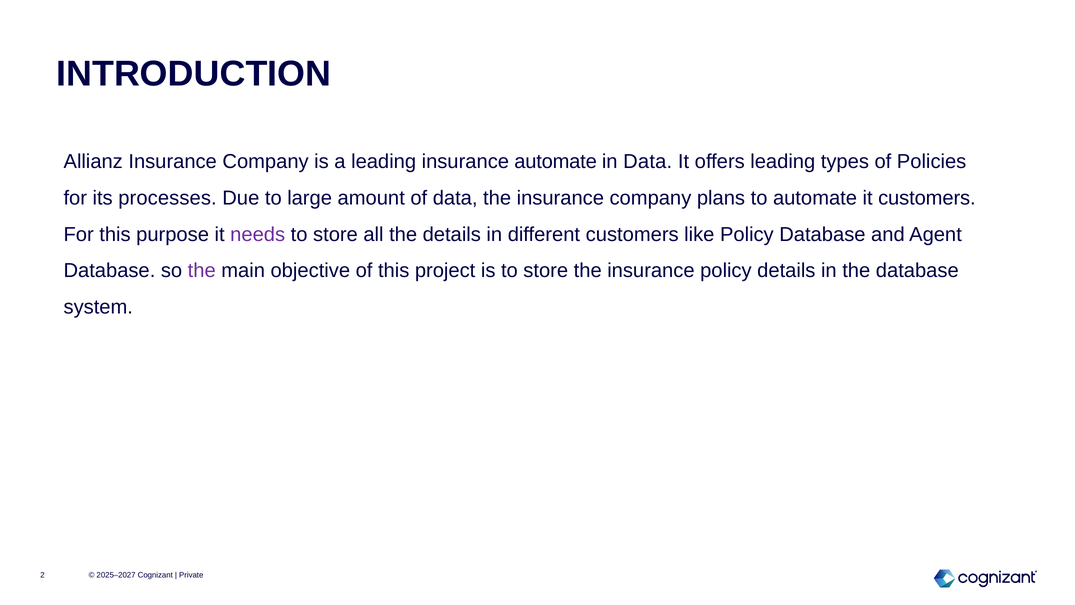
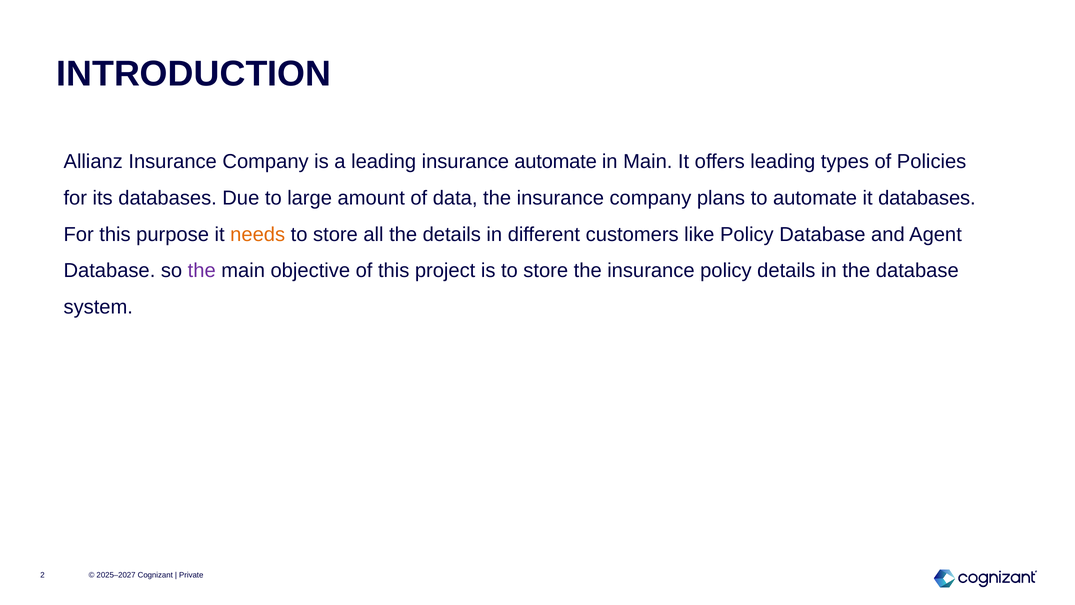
in Data: Data -> Main (648, 162)
its processes: processes -> databases (168, 198)
it customers: customers -> databases (927, 198)
needs colour: purple -> orange (258, 234)
